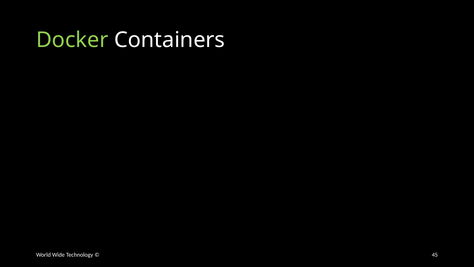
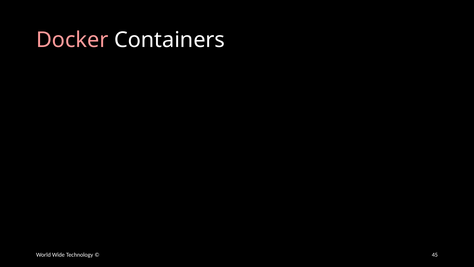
Docker colour: light green -> pink (72, 40)
